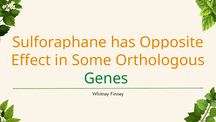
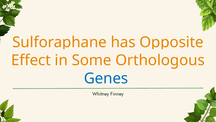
Genes colour: green -> blue (106, 78)
